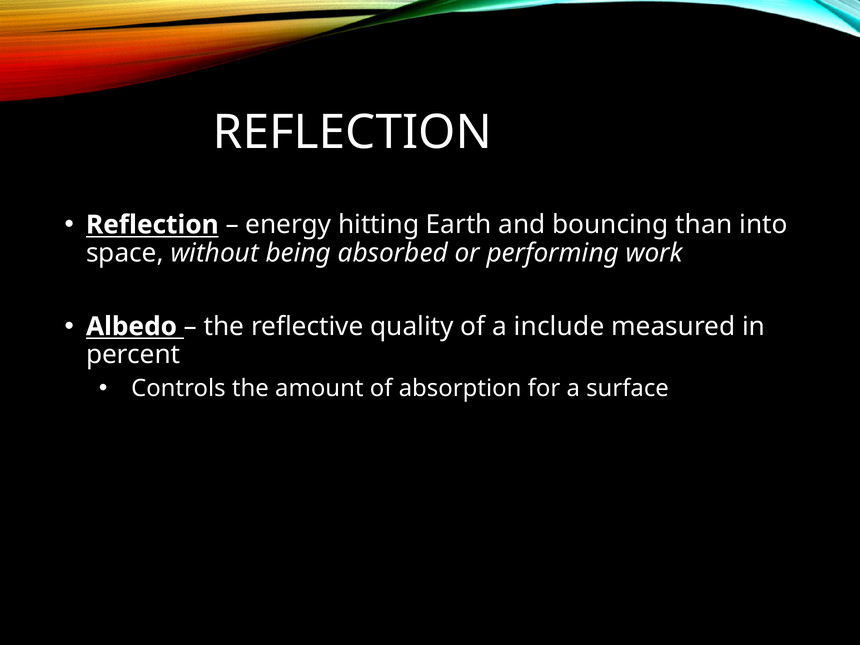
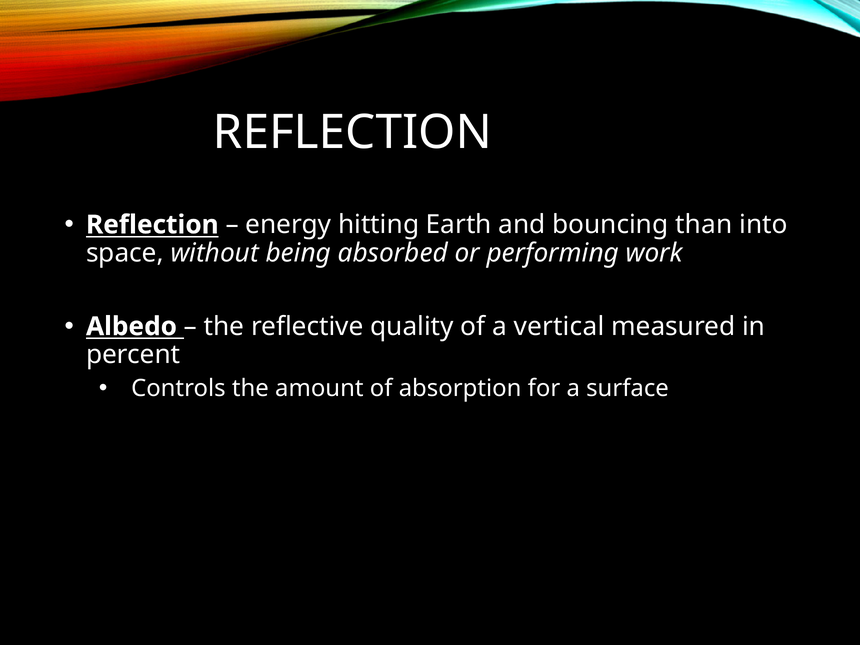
include: include -> vertical (559, 326)
